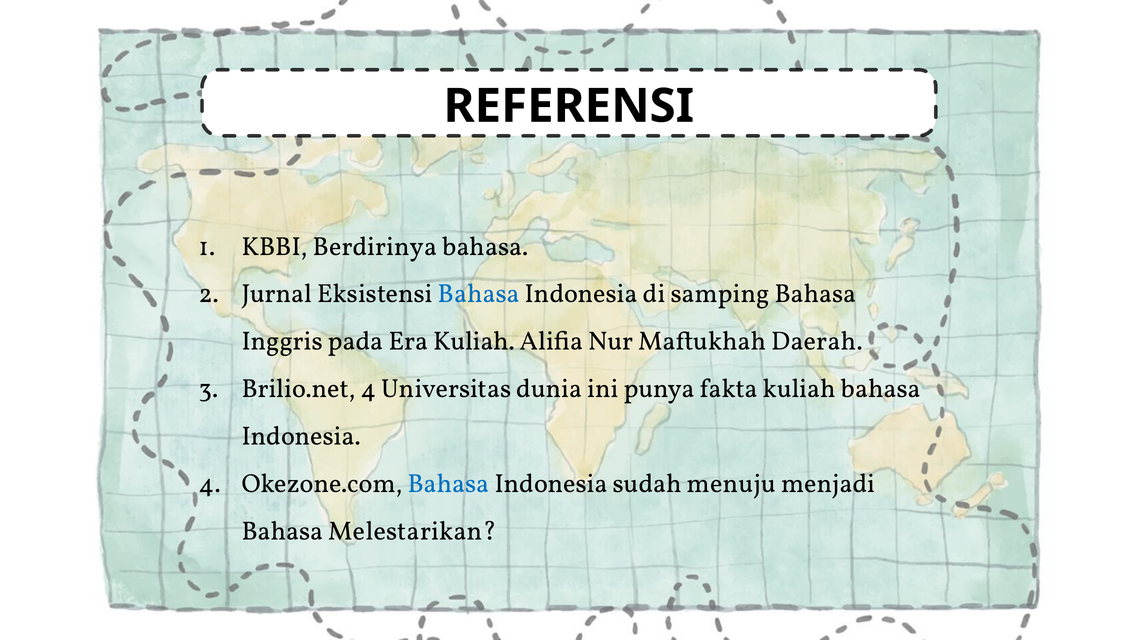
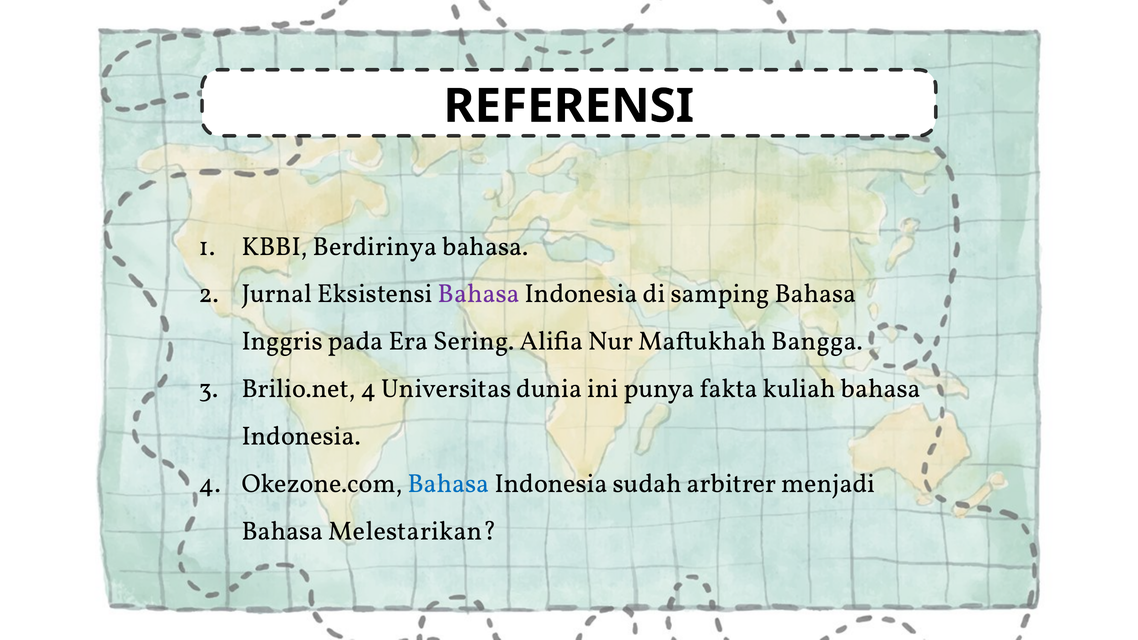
Bahasa colour: blue -> purple (479, 294)
Era Kuliah: Kuliah -> Sering (474, 341)
Daerah: Daerah -> Bangga (817, 341)
menuju: menuju -> arbitrer (732, 484)
